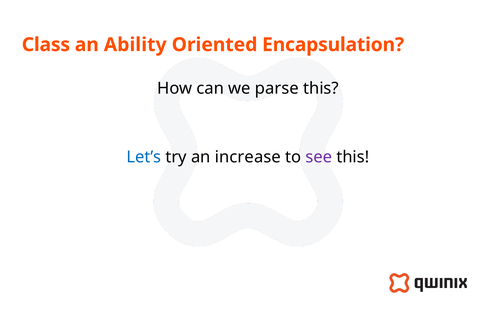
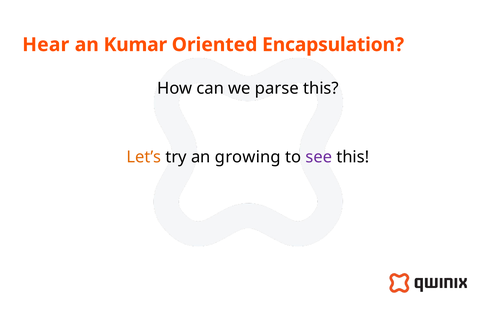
Class: Class -> Hear (46, 45)
Ability: Ability -> Kumar (135, 45)
Let’s colour: blue -> orange (144, 157)
increase: increase -> growing (248, 157)
